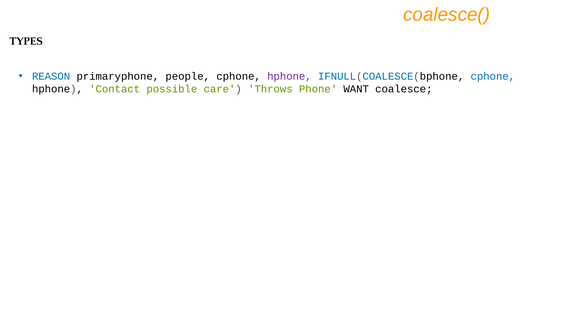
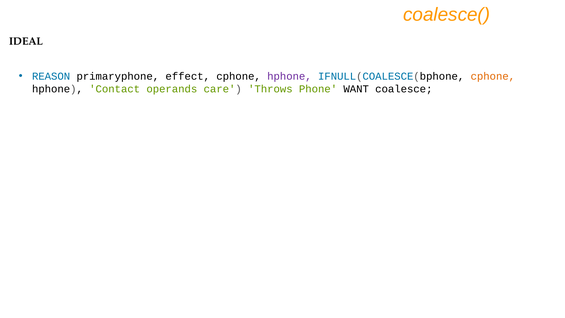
TYPES: TYPES -> IDEAL (26, 41)
people: people -> effect (188, 76)
cphone colour: blue -> orange (493, 76)
possible: possible -> operands (172, 89)
